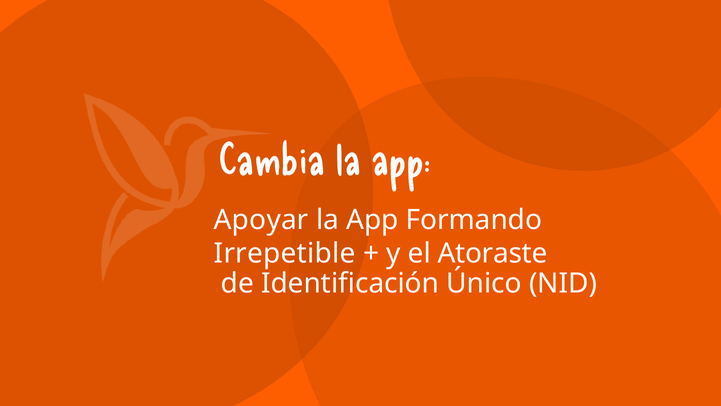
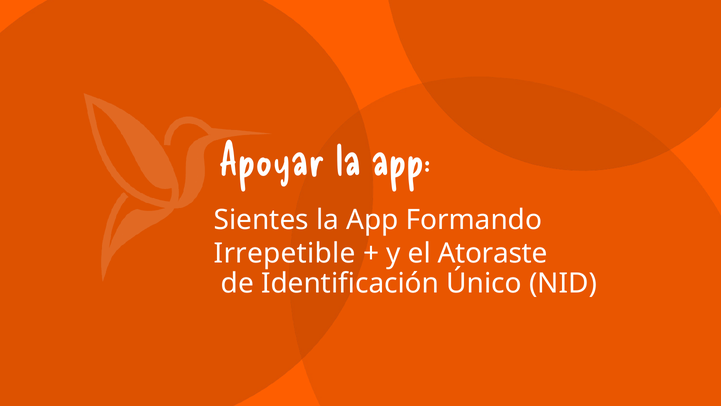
Cambia: Cambia -> Apoyar (272, 161)
Apoyar: Apoyar -> Sientes (261, 220)
